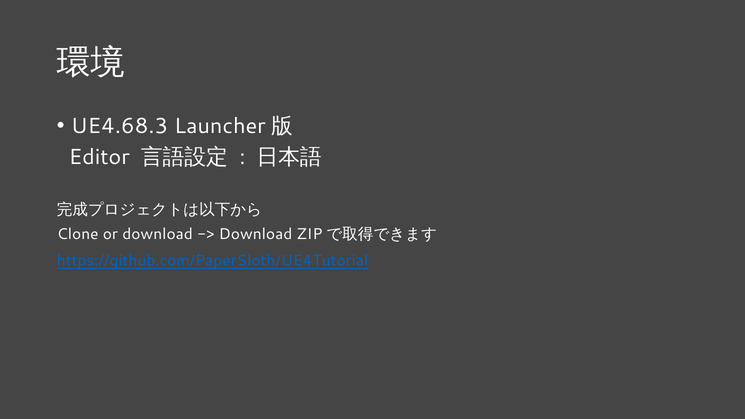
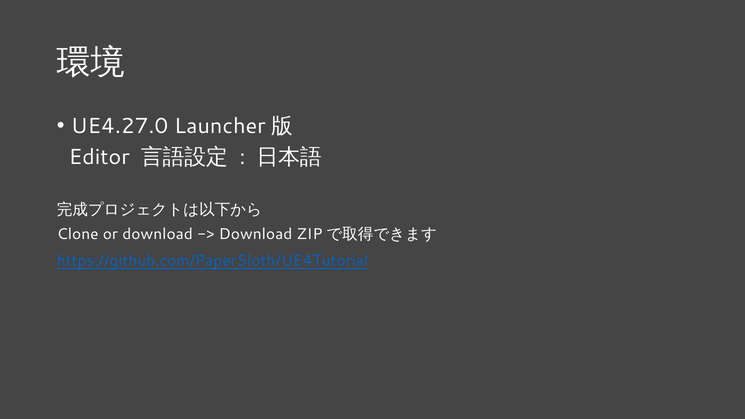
UE4.68.3: UE4.68.3 -> UE4.27.0 (120, 126)
